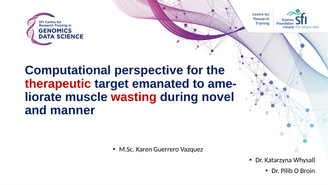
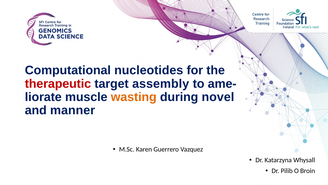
perspective: perspective -> nucleotides (149, 70)
emanated: emanated -> assembly (161, 84)
wasting colour: red -> orange (134, 97)
